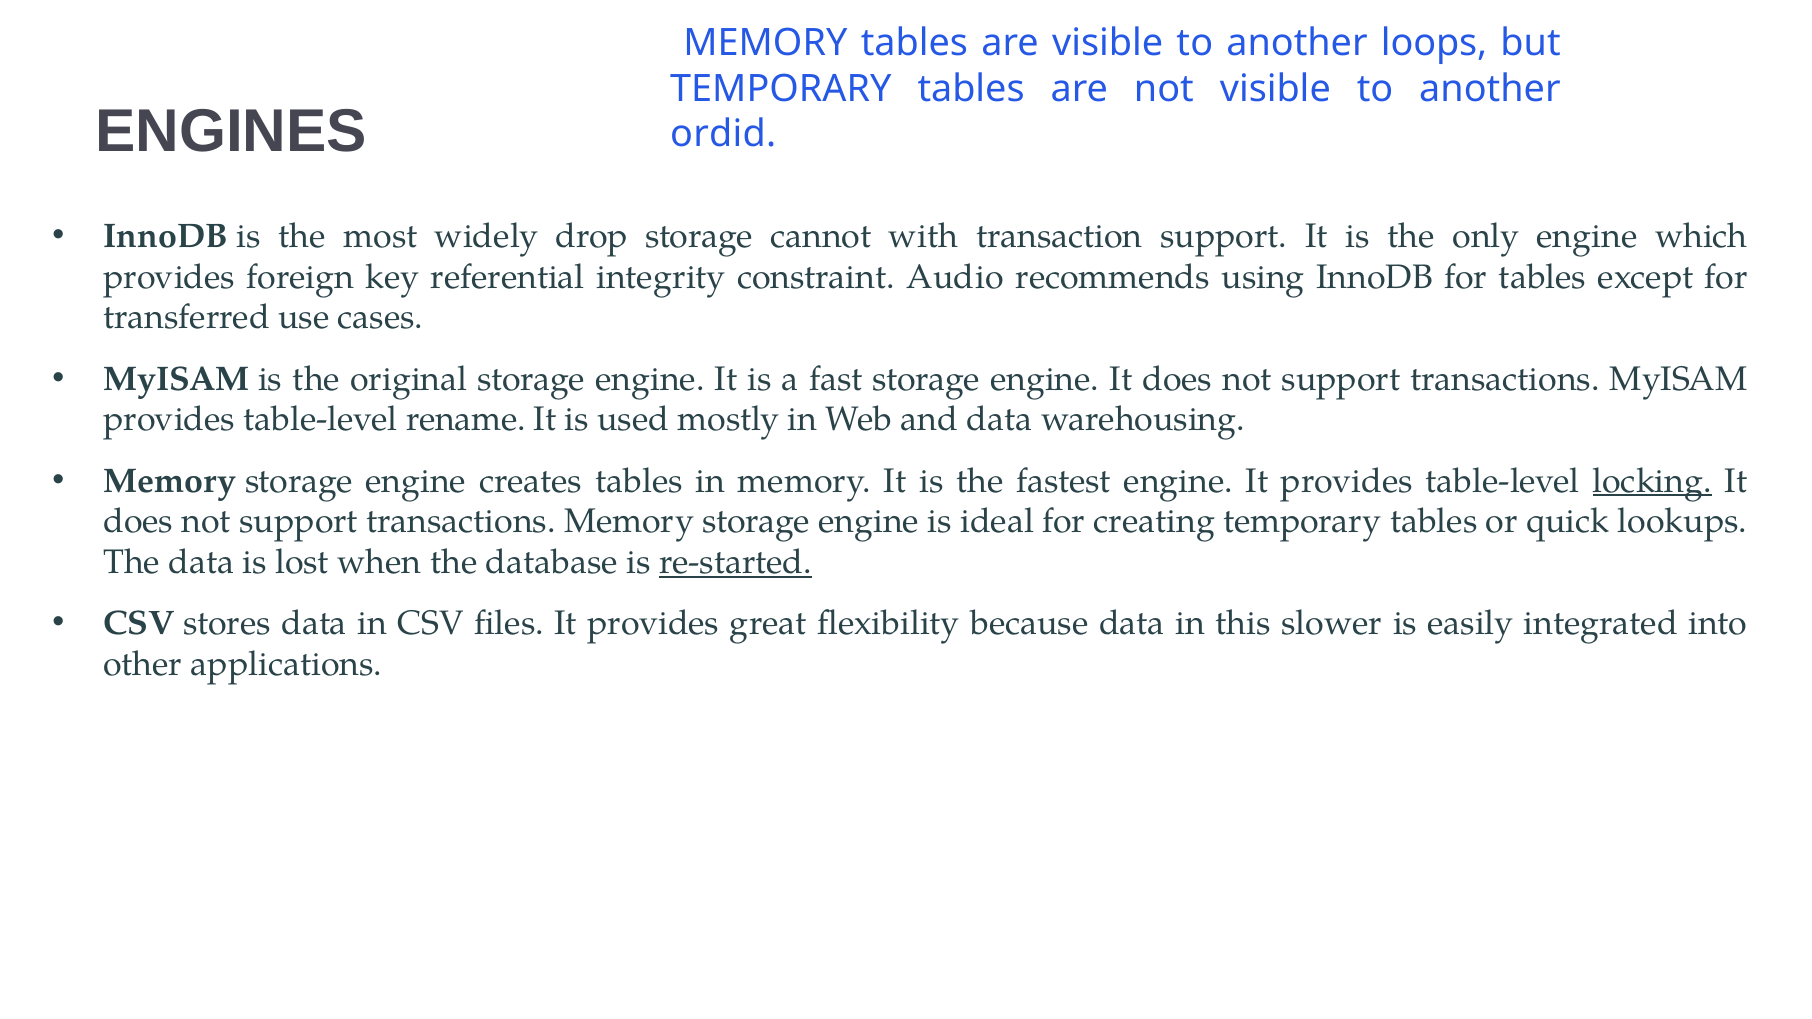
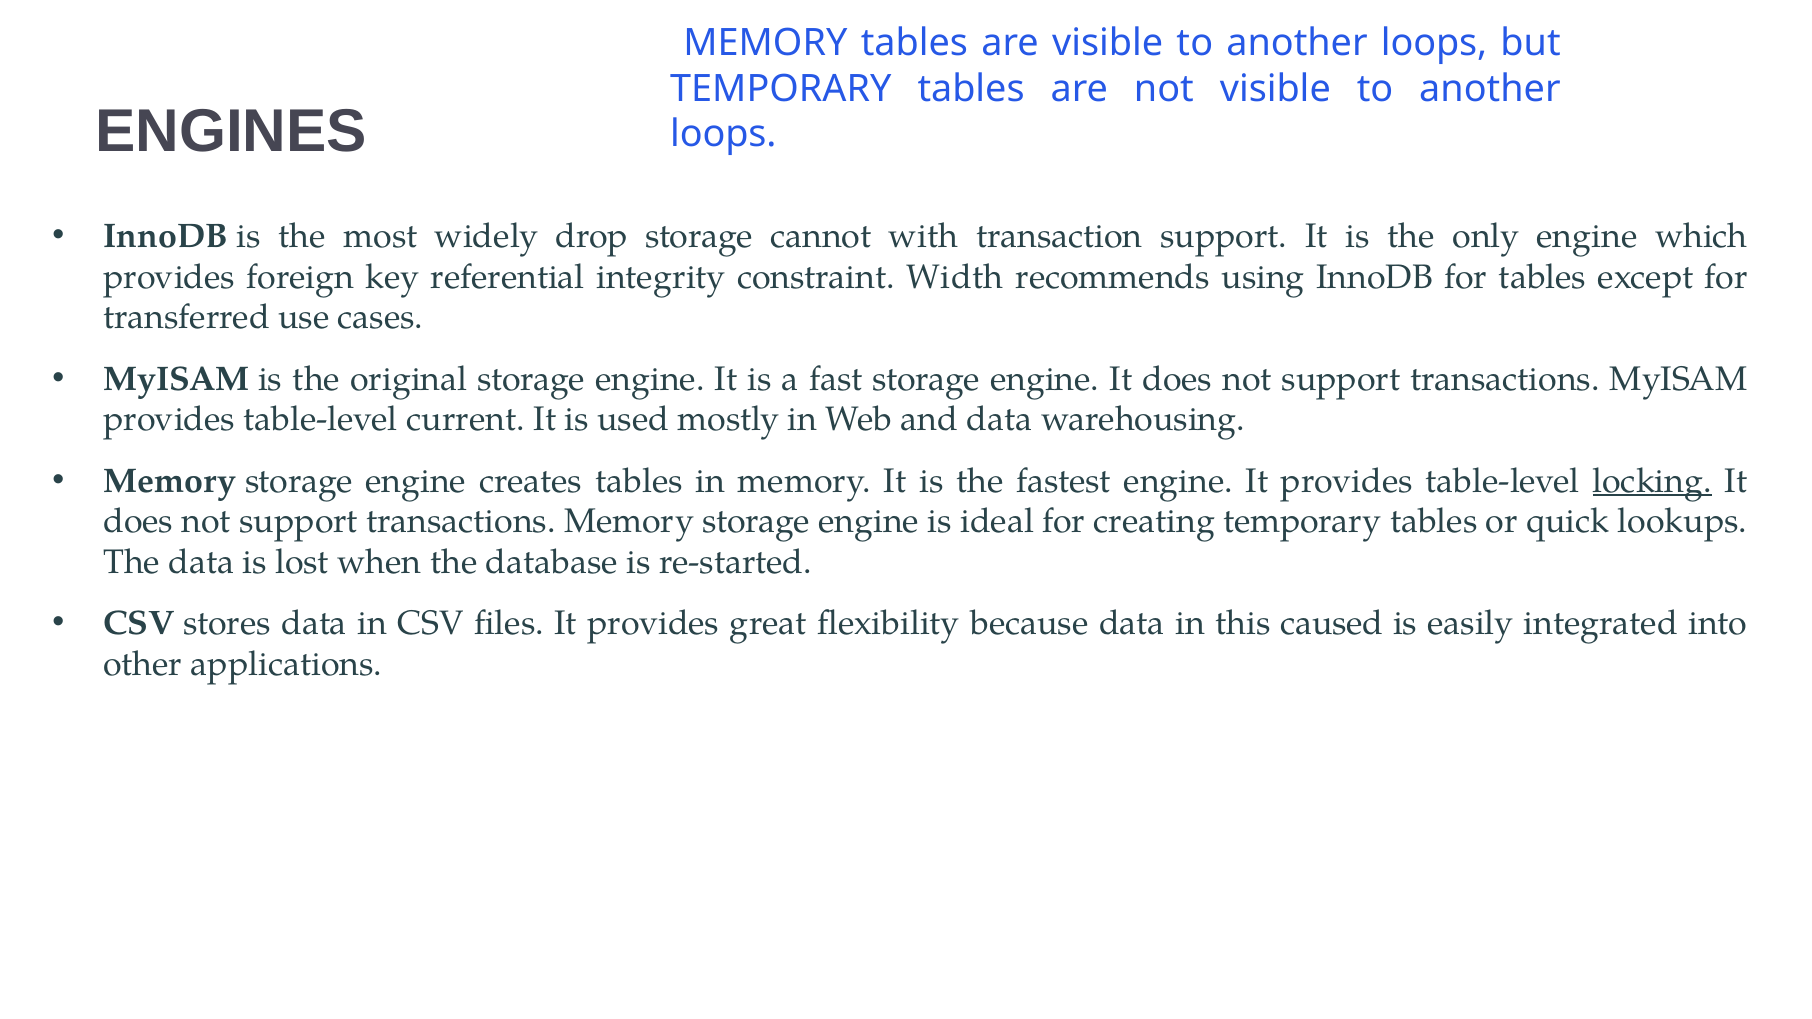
ordid: ordid -> loops (723, 134)
Audio: Audio -> Width (955, 277)
rename: rename -> current (466, 420)
re-started underline: present -> none (736, 562)
slower: slower -> caused (1332, 624)
